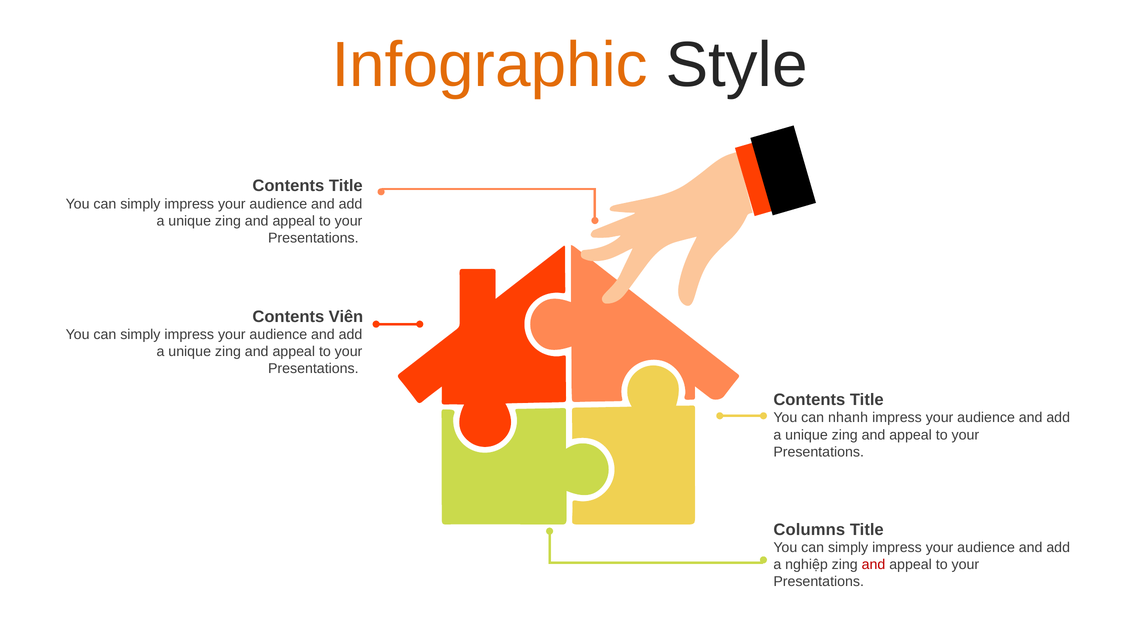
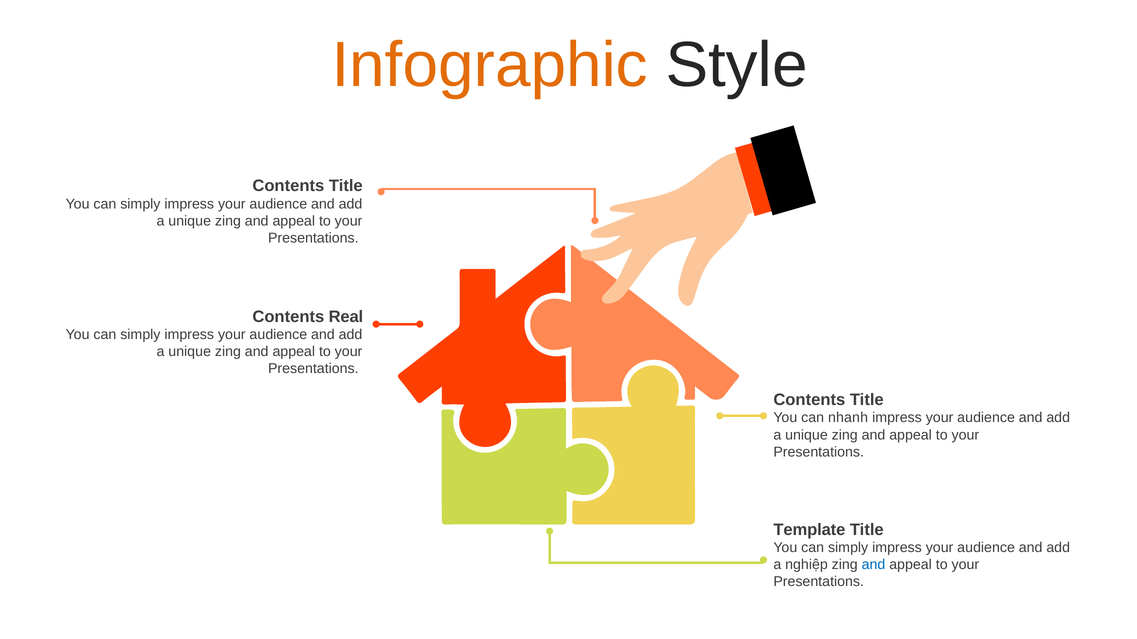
Viên: Viên -> Real (346, 317)
Columns: Columns -> Template (809, 530)
and colour: red -> blue (873, 565)
